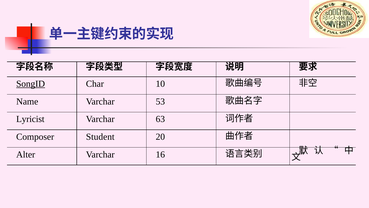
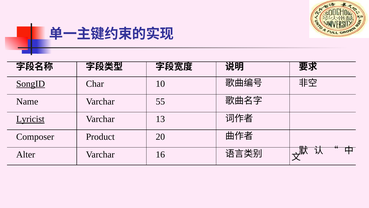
53: 53 -> 55 (160, 101)
Lyricist underline: none -> present (30, 119)
63: 63 -> 13 (160, 119)
Student: Student -> Product (100, 137)
